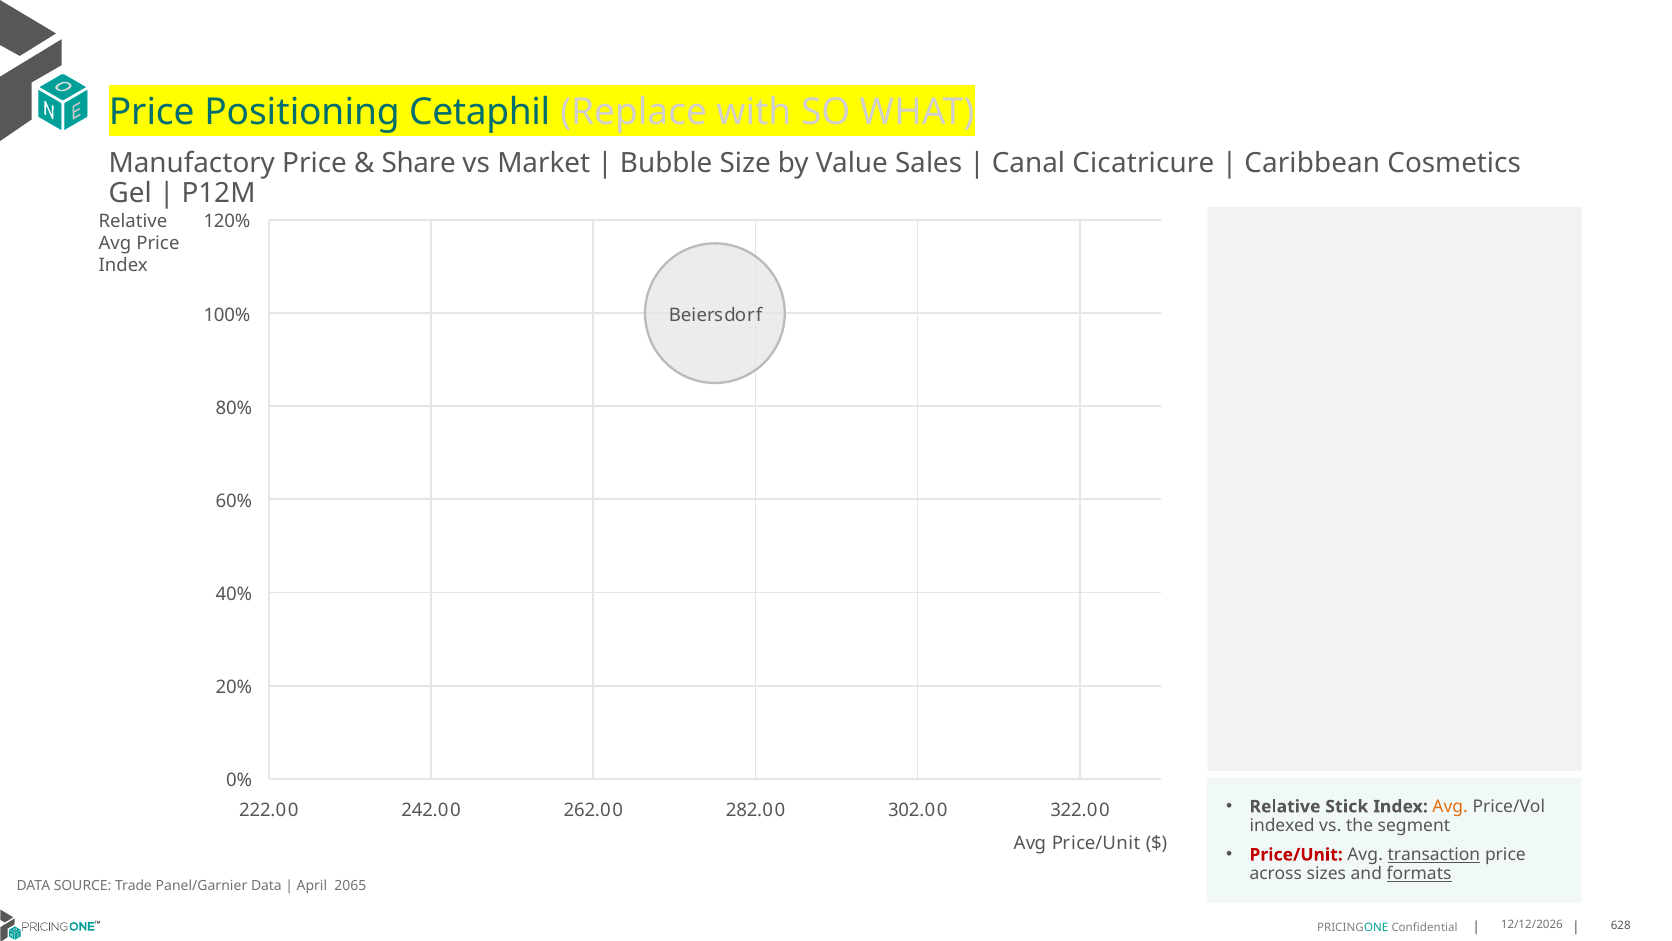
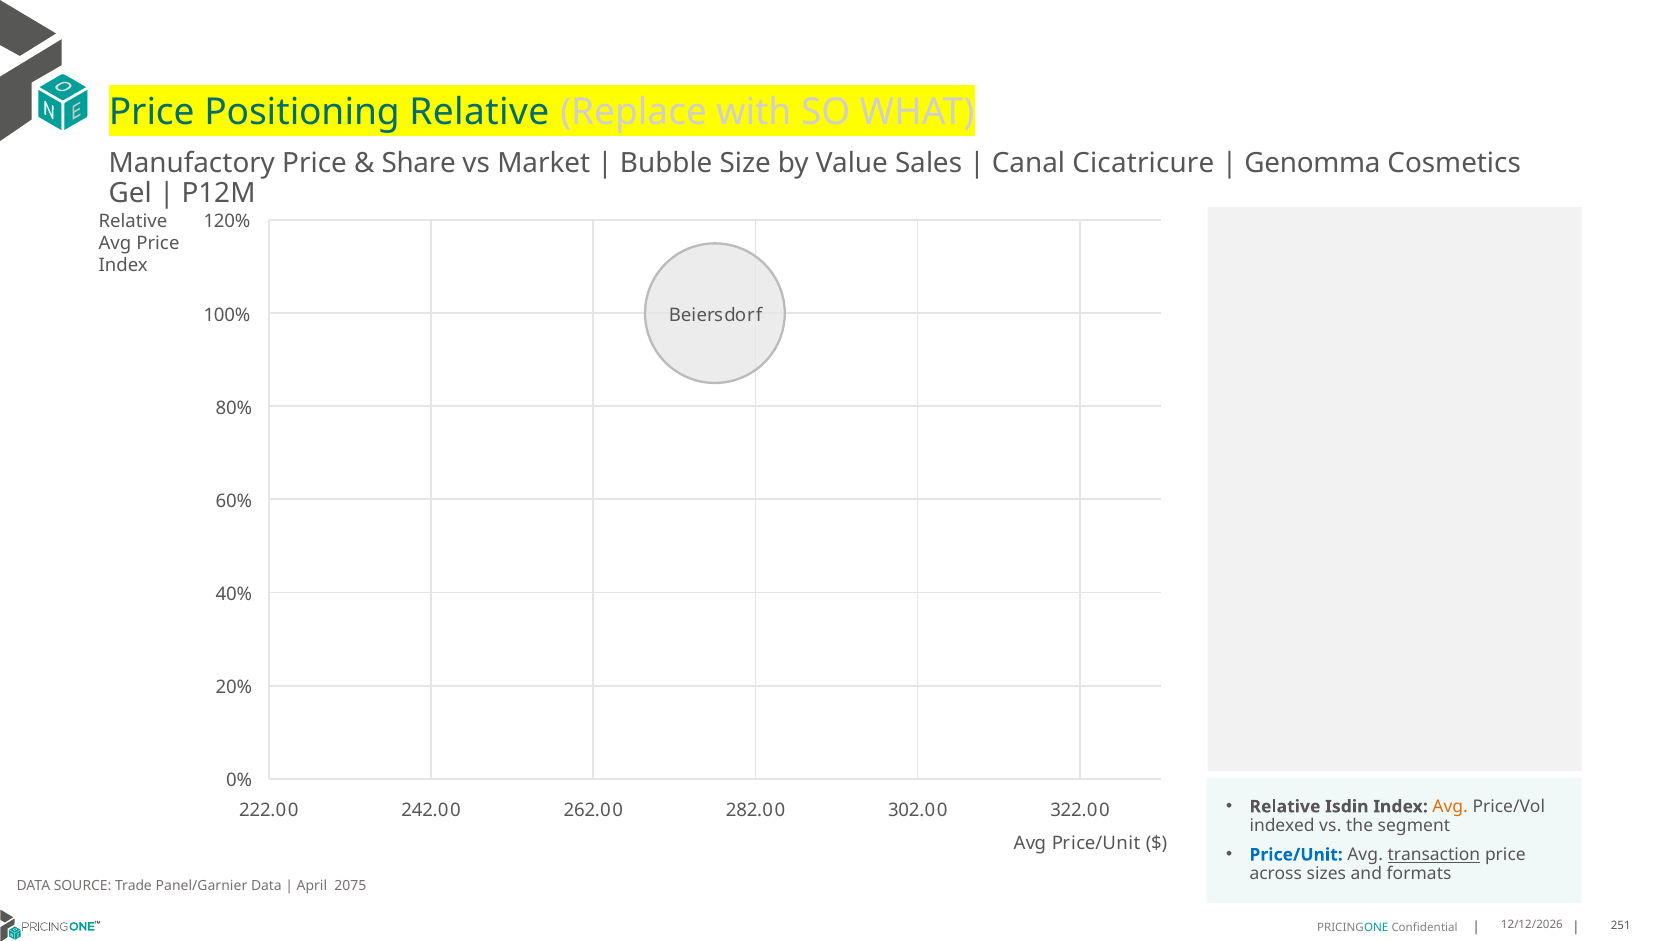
Positioning Cetaphil: Cetaphil -> Relative (479, 112)
Caribbean: Caribbean -> Genomma (1312, 163)
Stick: Stick -> Isdin (1347, 806)
Price/Unit colour: red -> blue (1296, 854)
formats underline: present -> none (1419, 873)
2065: 2065 -> 2075 (350, 886)
628: 628 -> 251 (1621, 925)
